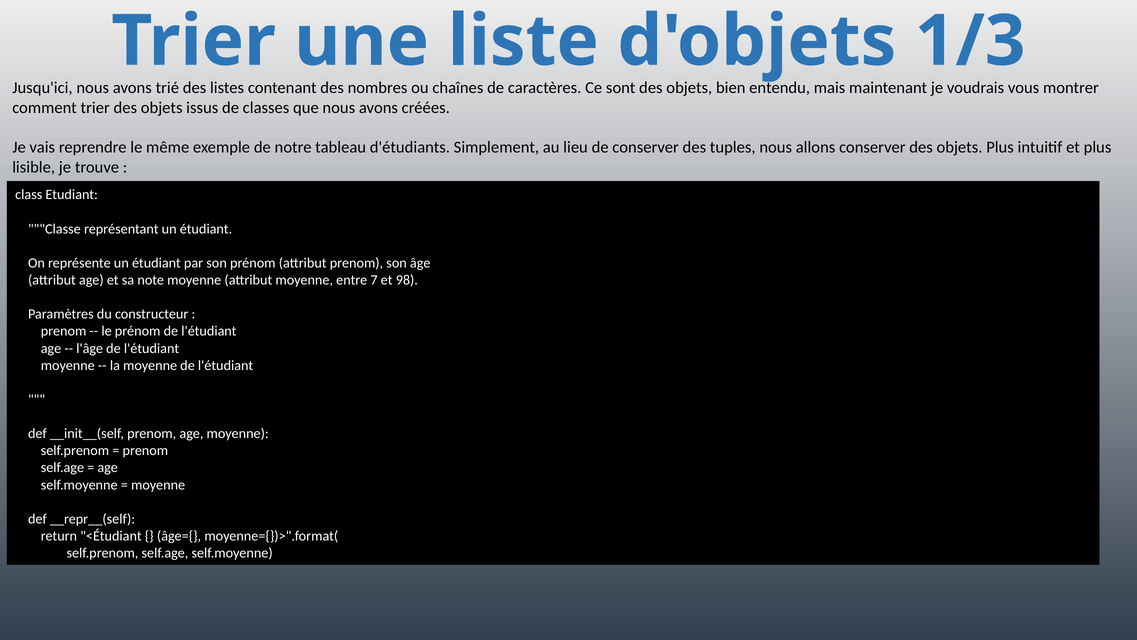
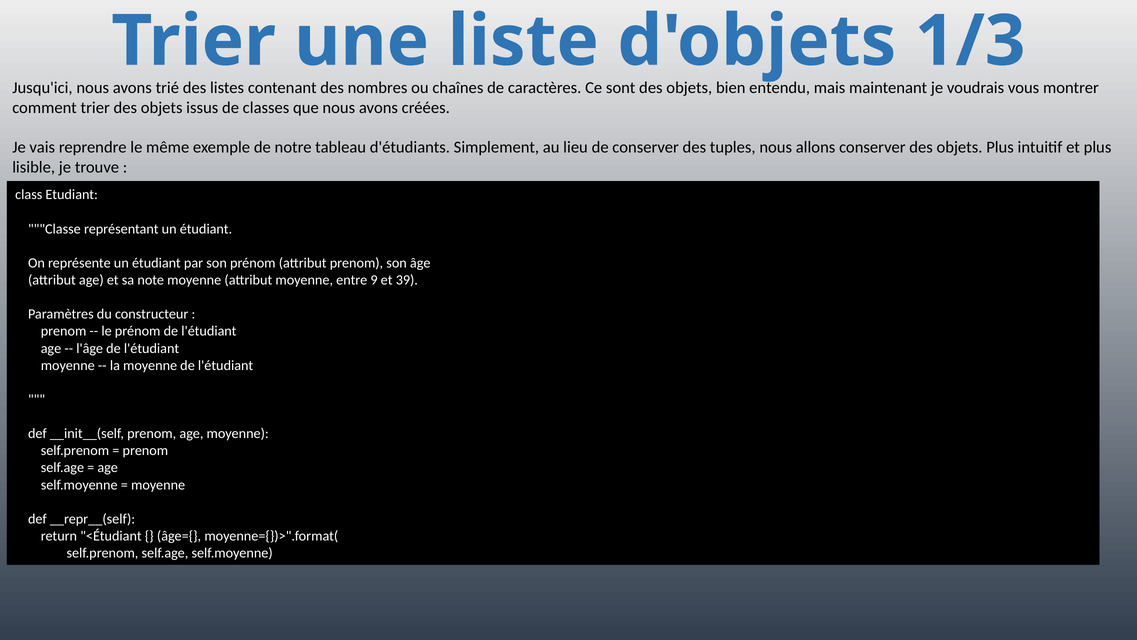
7: 7 -> 9 (374, 280)
98: 98 -> 39 (407, 280)
